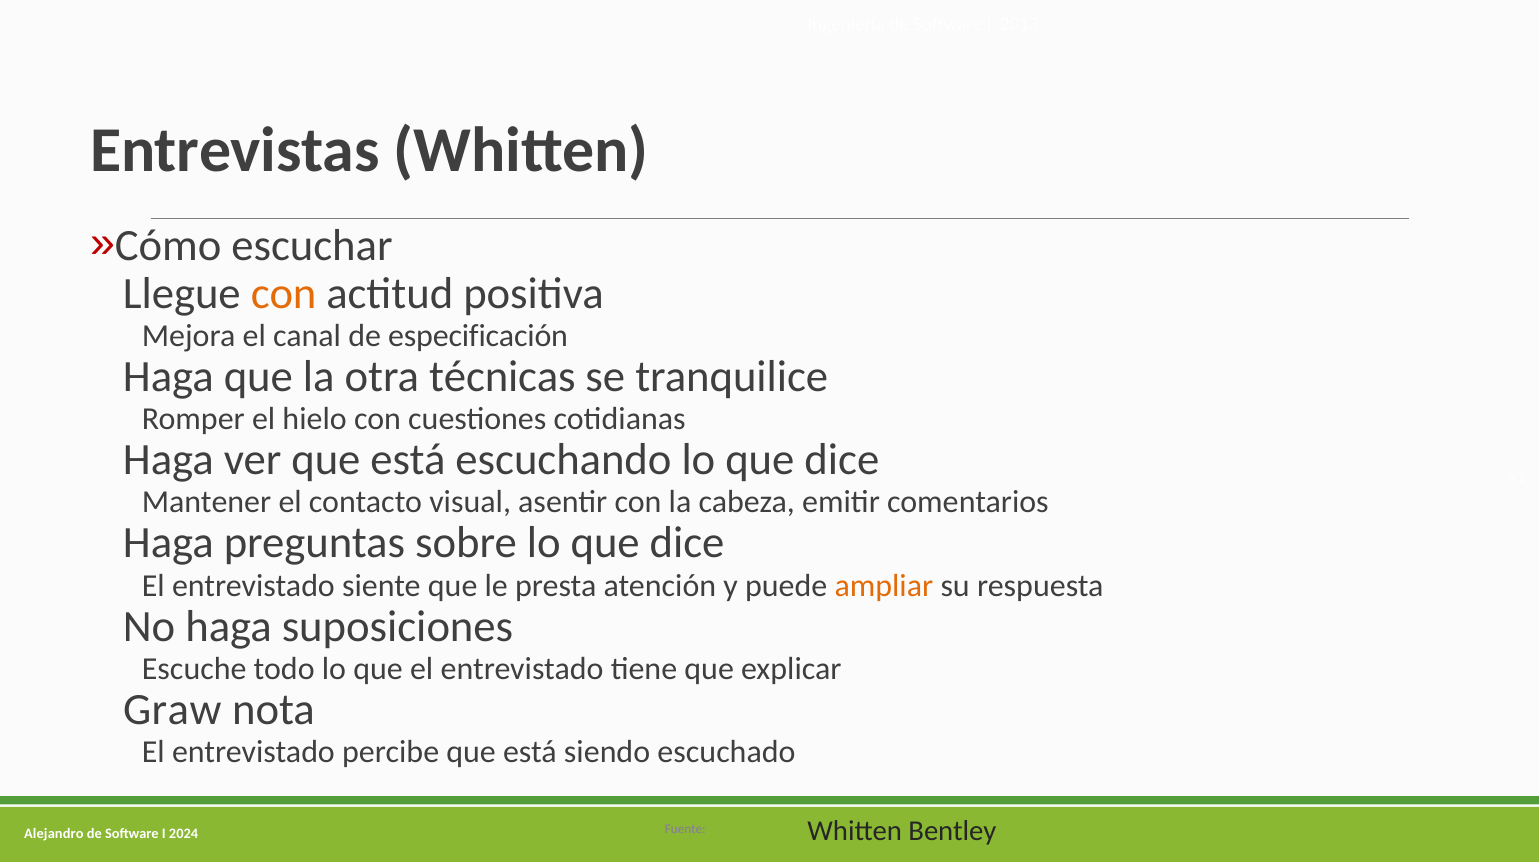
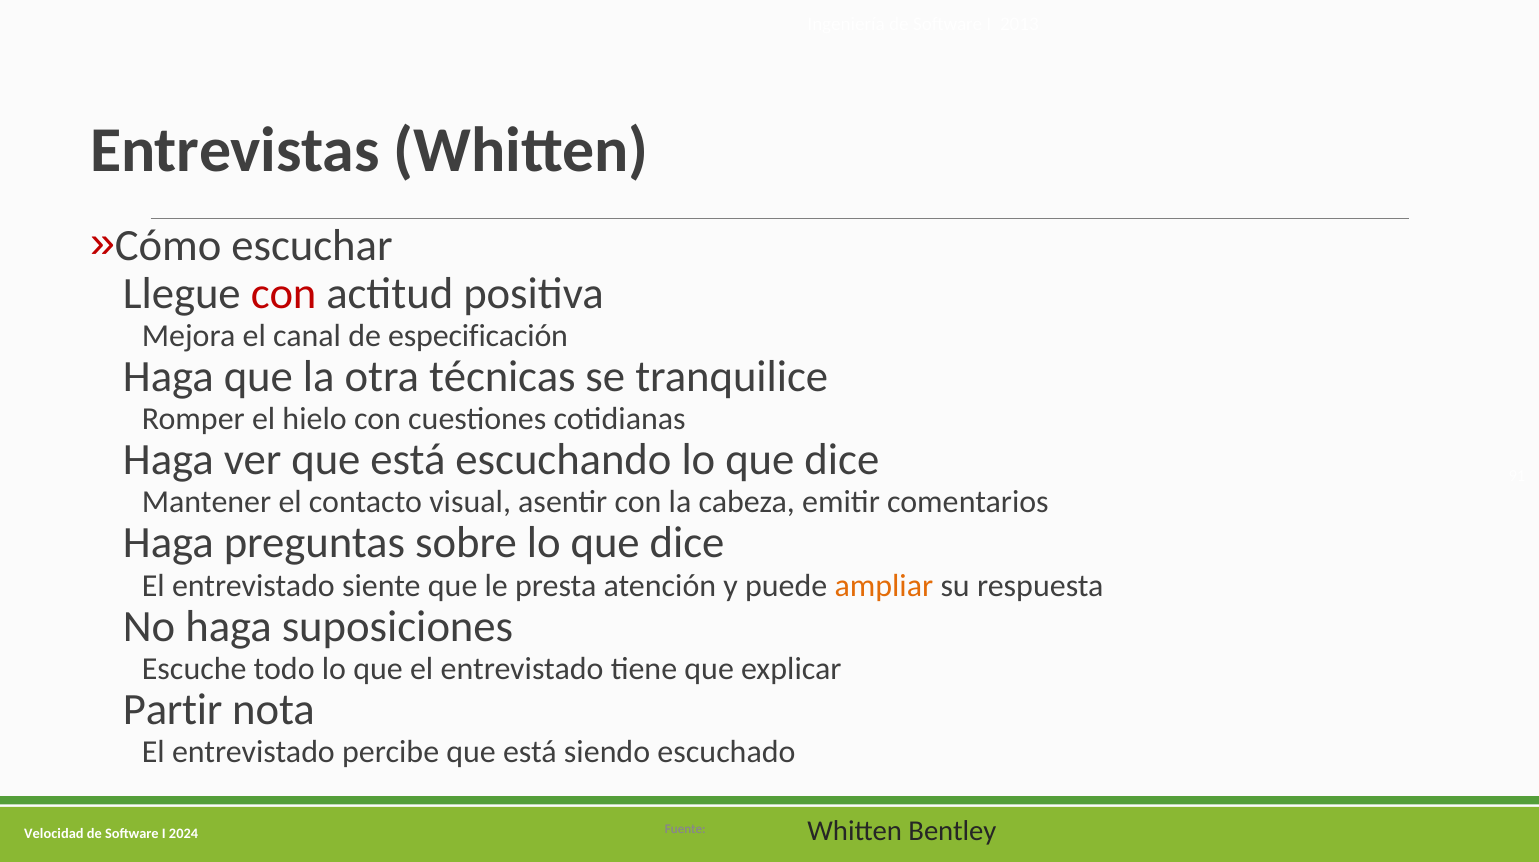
con colour: orange -> red (284, 293)
Graw: Graw -> Partir (173, 710)
Alejandro: Alejandro -> Velocidad (54, 834)
